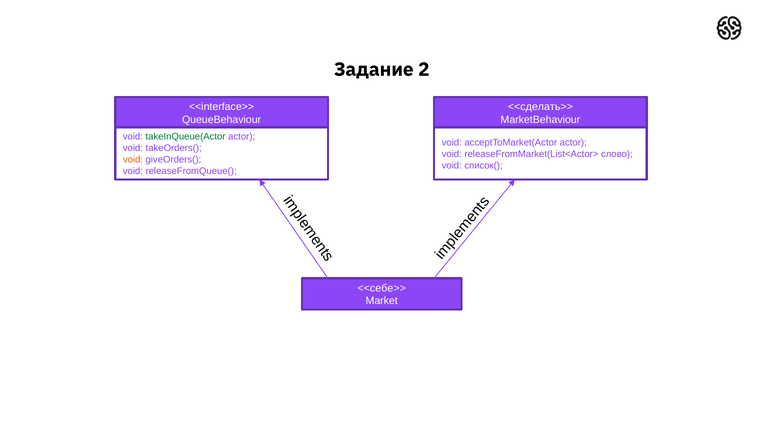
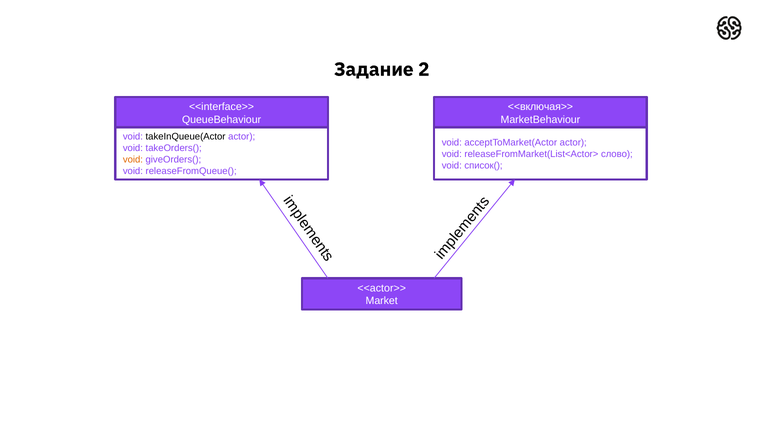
<<сделать>>: <<сделать>> -> <<включая>> (540, 107)
takeInQueue(Actor colour: green -> black (186, 137)
<<себе>>: <<себе>> -> <<actor>> (382, 288)
